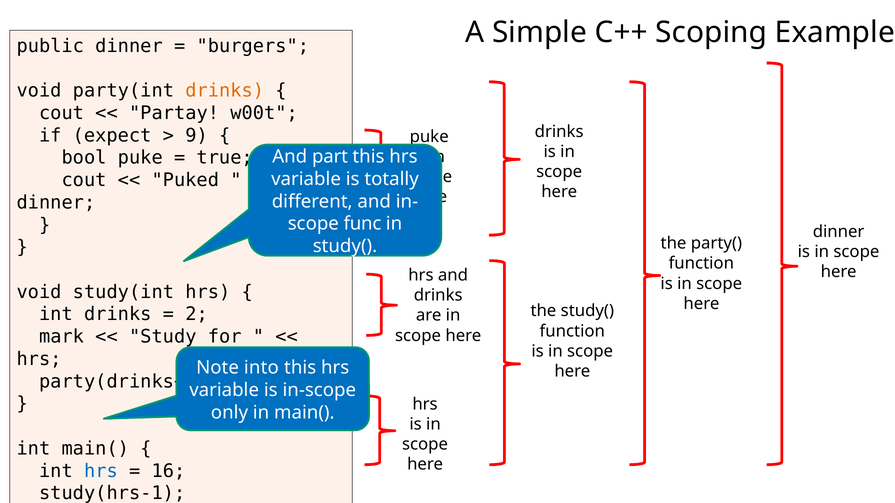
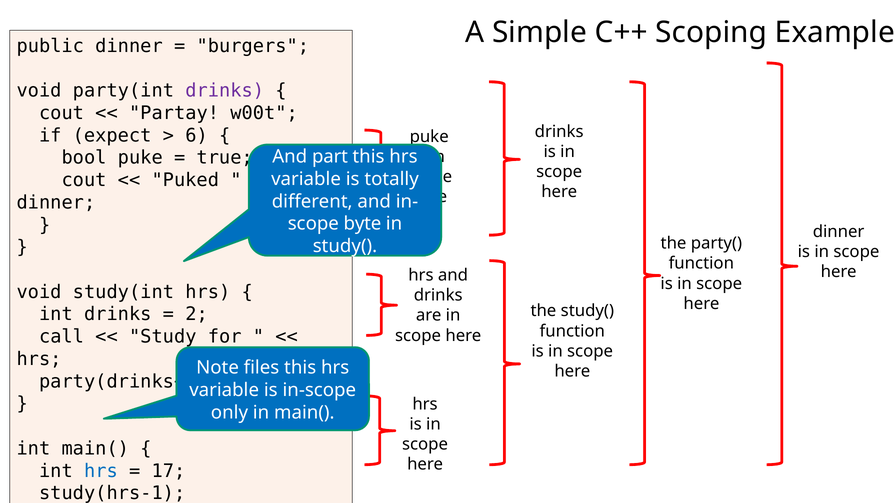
drinks colour: orange -> purple (225, 91)
9: 9 -> 6 (197, 136)
func: func -> byte (362, 224)
mark: mark -> call (61, 337)
into: into -> files (262, 368)
16: 16 -> 17 (168, 471)
